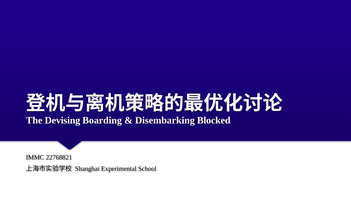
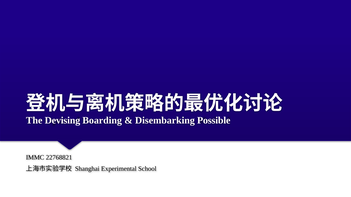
Blocked: Blocked -> Possible (214, 121)
